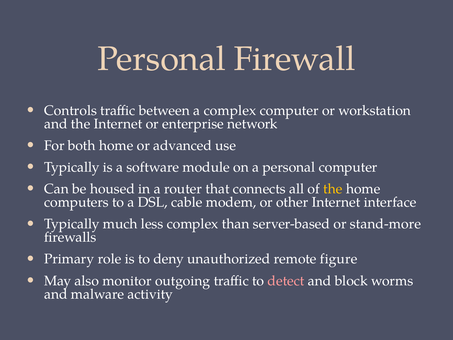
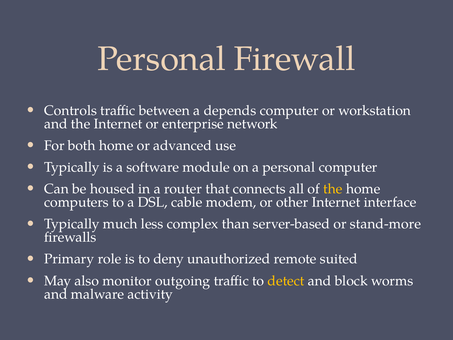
a complex: complex -> depends (230, 110)
figure: figure -> suited (339, 259)
detect colour: pink -> yellow (286, 281)
